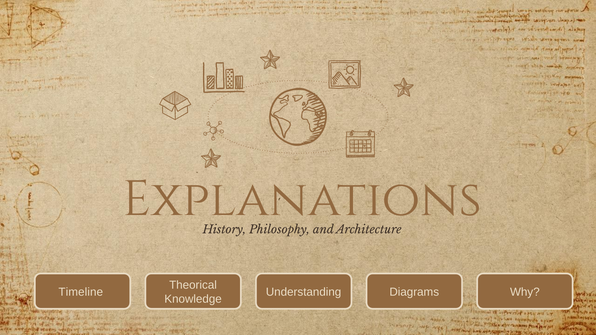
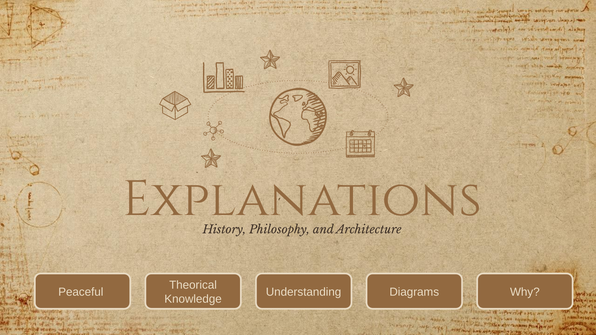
Timeline: Timeline -> Peaceful (81, 292)
